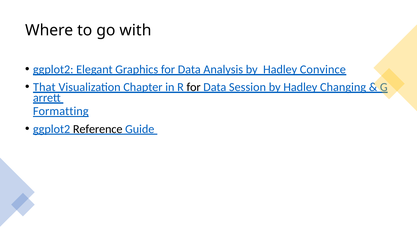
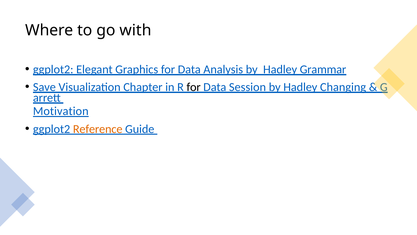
Convince: Convince -> Grammar (323, 69)
That: That -> Save (44, 87)
Formatting: Formatting -> Motivation (61, 111)
Reference colour: black -> orange (98, 129)
